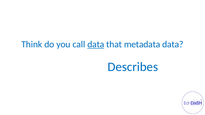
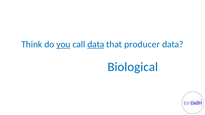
you underline: none -> present (63, 45)
metadata: metadata -> producer (142, 45)
Describes: Describes -> Biological (133, 67)
